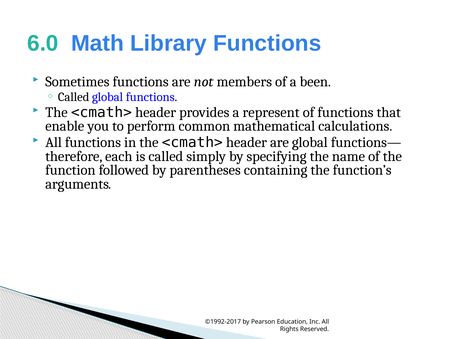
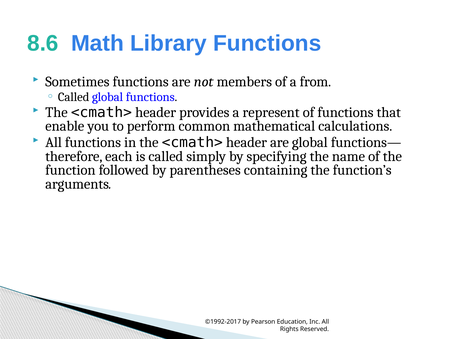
6.0: 6.0 -> 8.6 (43, 43)
been: been -> from (315, 82)
